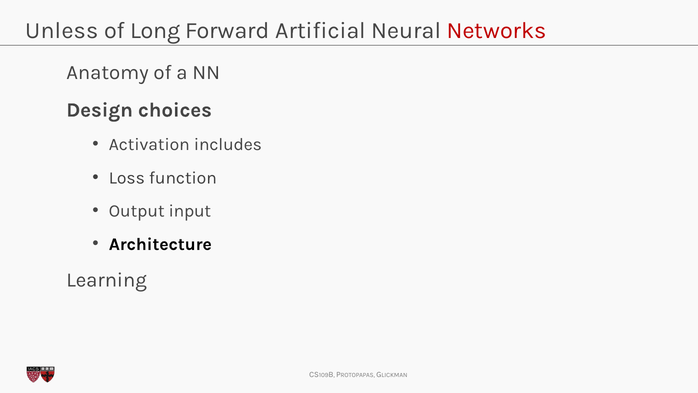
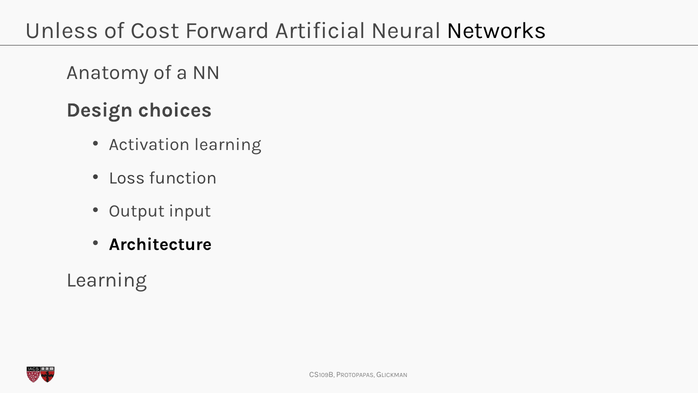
Long: Long -> Cost (155, 31)
Networks colour: red -> black (497, 31)
Activation includes: includes -> learning (228, 144)
